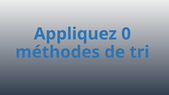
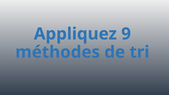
0: 0 -> 9 (126, 34)
